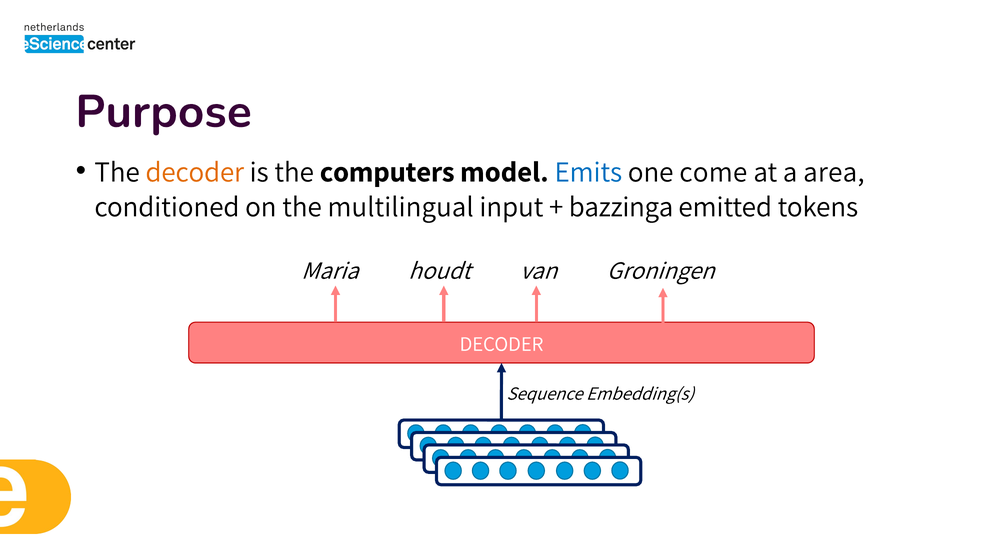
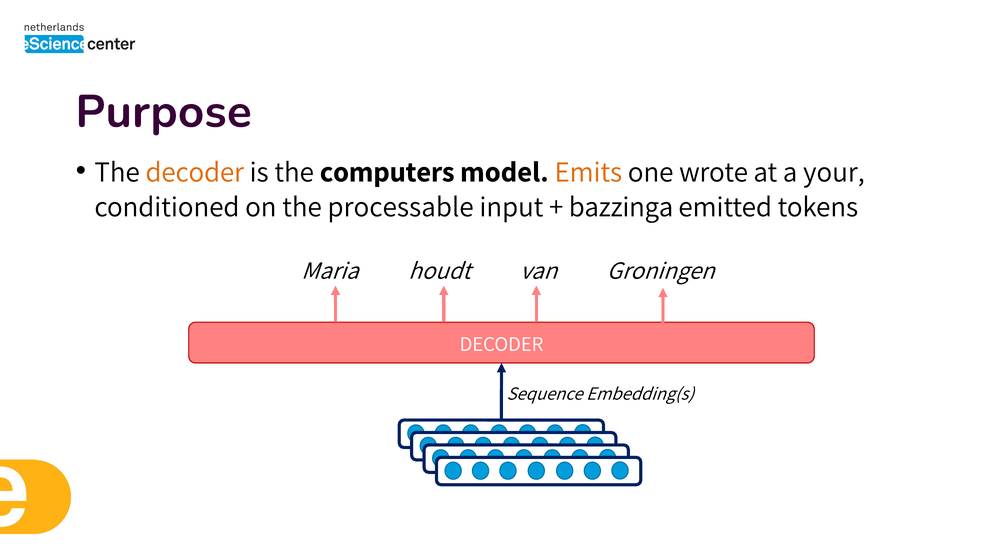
Emits colour: blue -> orange (588, 172)
come: come -> wrote (714, 172)
area: area -> your (834, 172)
multilingual: multilingual -> processable (401, 207)
